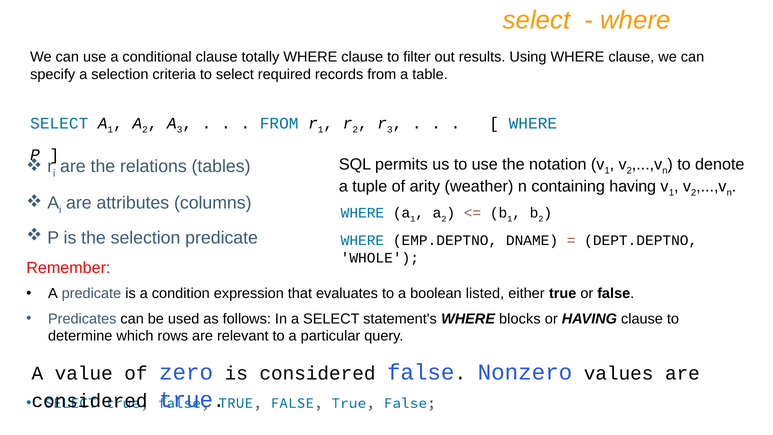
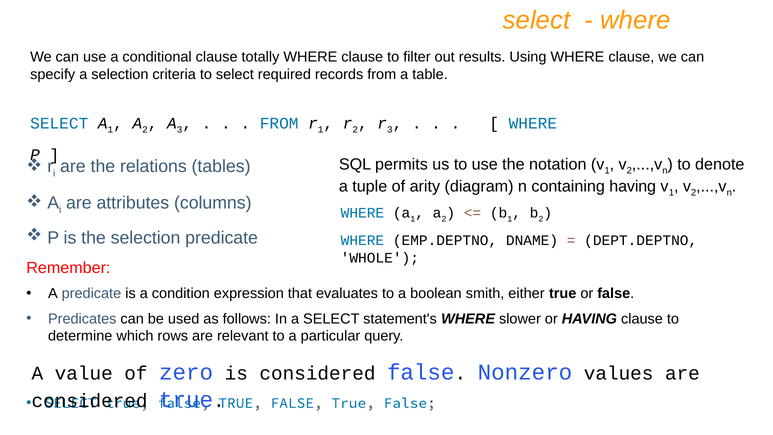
weather: weather -> diagram (479, 187)
listed: listed -> smith (485, 294)
blocks: blocks -> slower (520, 319)
